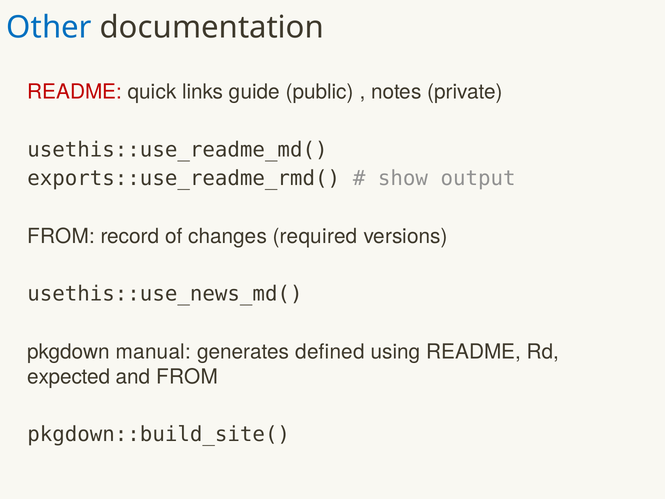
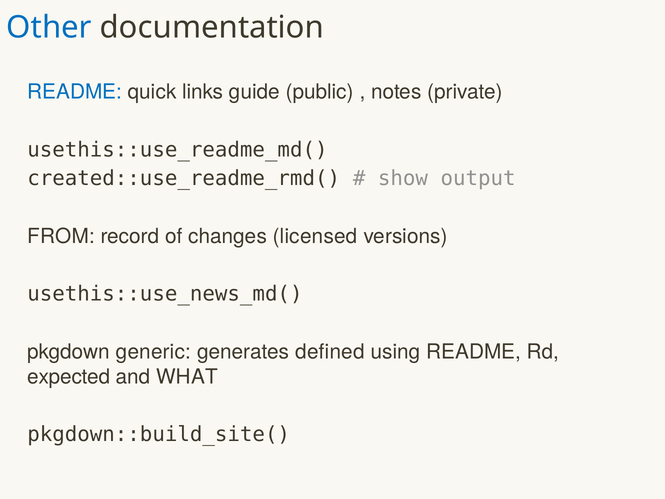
README colour: red -> blue (75, 92)
exports::use_readme_rmd(: exports::use_readme_rmd( -> created::use_readme_rmd( (184, 178)
required: required -> licensed (315, 236)
manual: manual -> generic (153, 352)
and FROM: FROM -> WHAT (187, 377)
